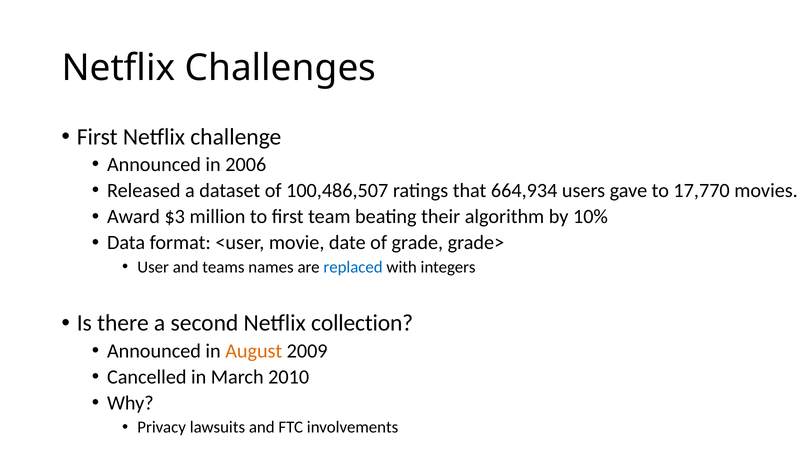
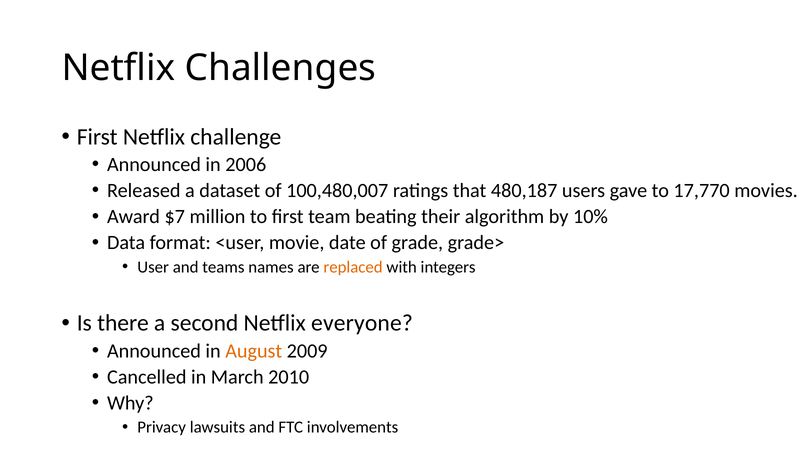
100,486,507: 100,486,507 -> 100,480,007 (337, 190)
664,934: 664,934 -> 480,187 (524, 190)
$3: $3 -> $7 (175, 216)
replaced colour: blue -> orange (353, 267)
collection: collection -> everyone (362, 323)
